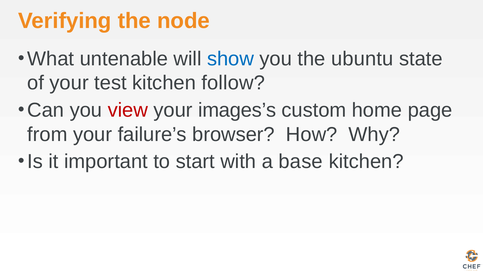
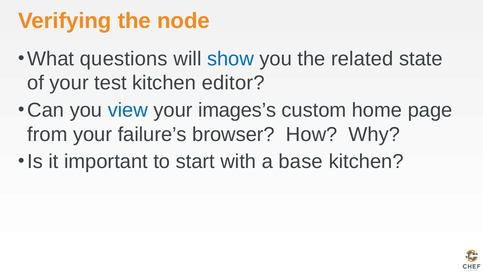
untenable: untenable -> questions (124, 59)
ubuntu: ubuntu -> related (362, 59)
follow: follow -> editor (233, 83)
view colour: red -> blue (128, 110)
